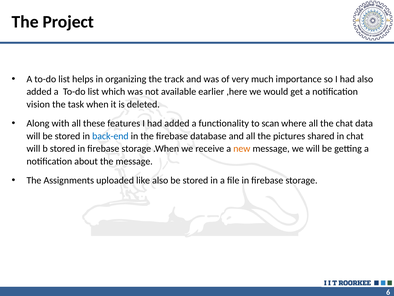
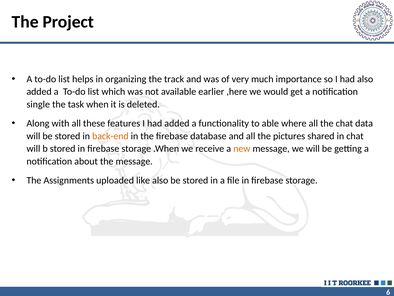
vision: vision -> single (38, 104)
scan: scan -> able (270, 123)
back-end colour: blue -> orange (110, 136)
